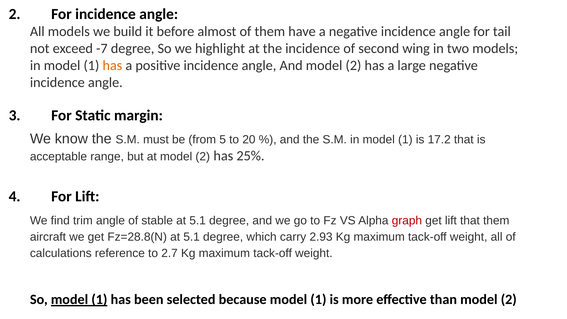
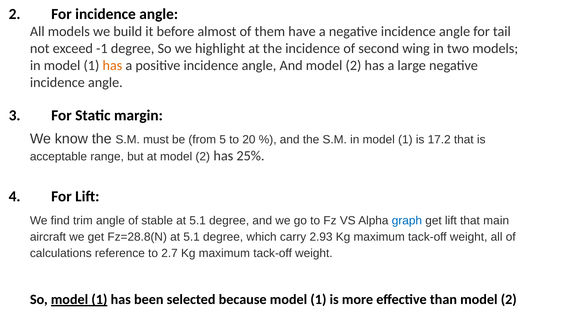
-7: -7 -> -1 (102, 48)
graph colour: red -> blue (407, 221)
that them: them -> main (496, 221)
